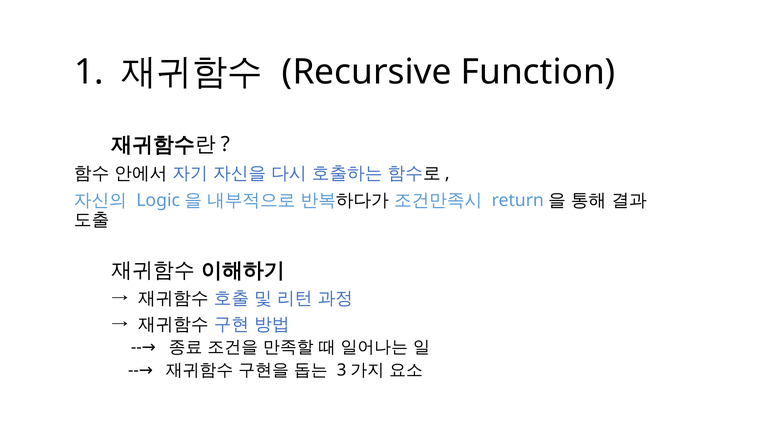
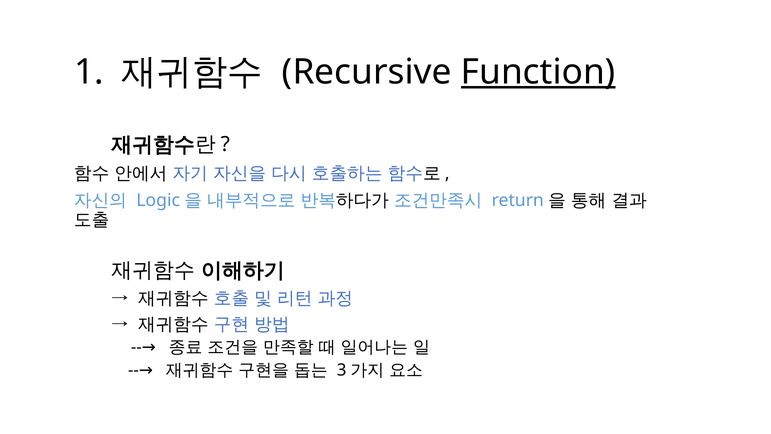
Function underline: none -> present (538, 72)
